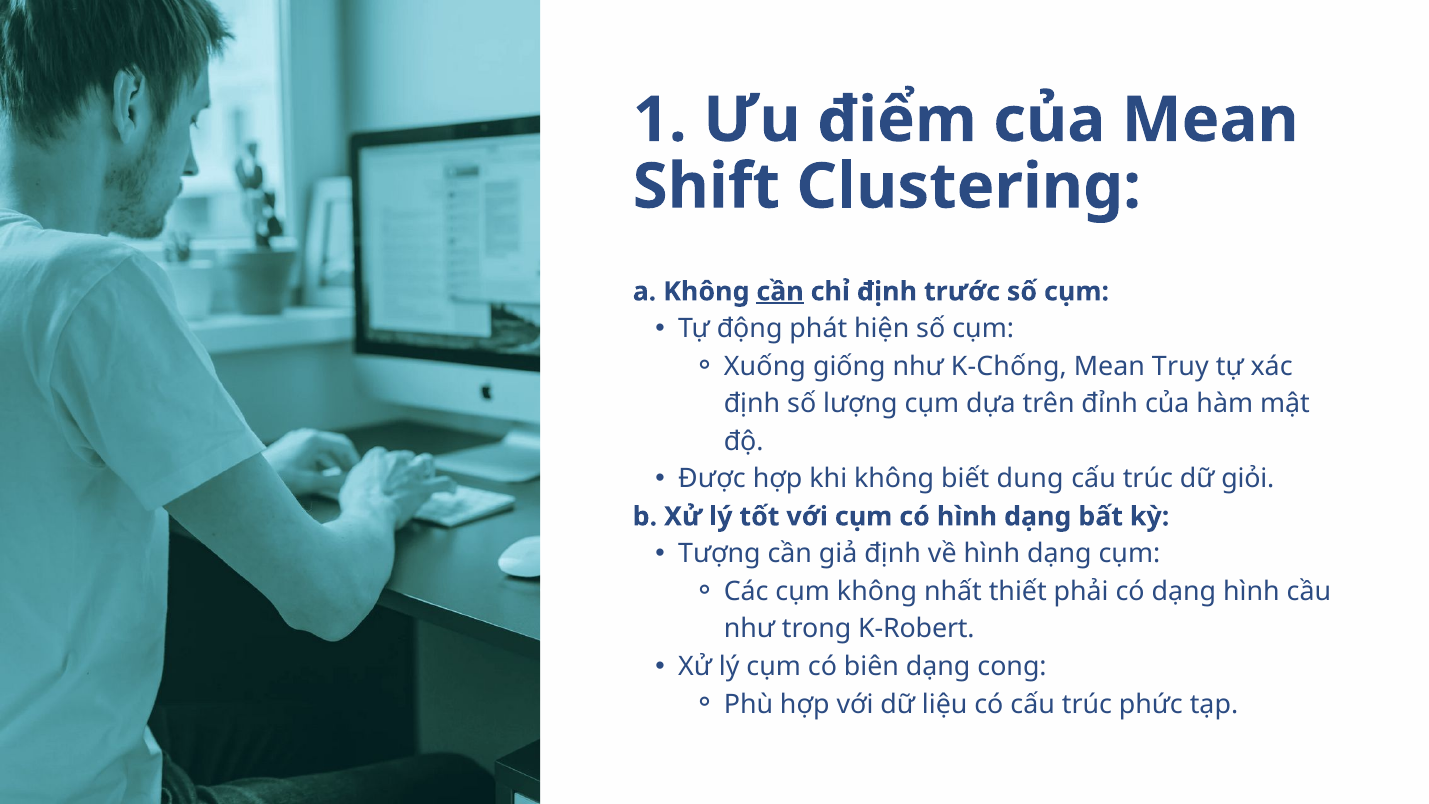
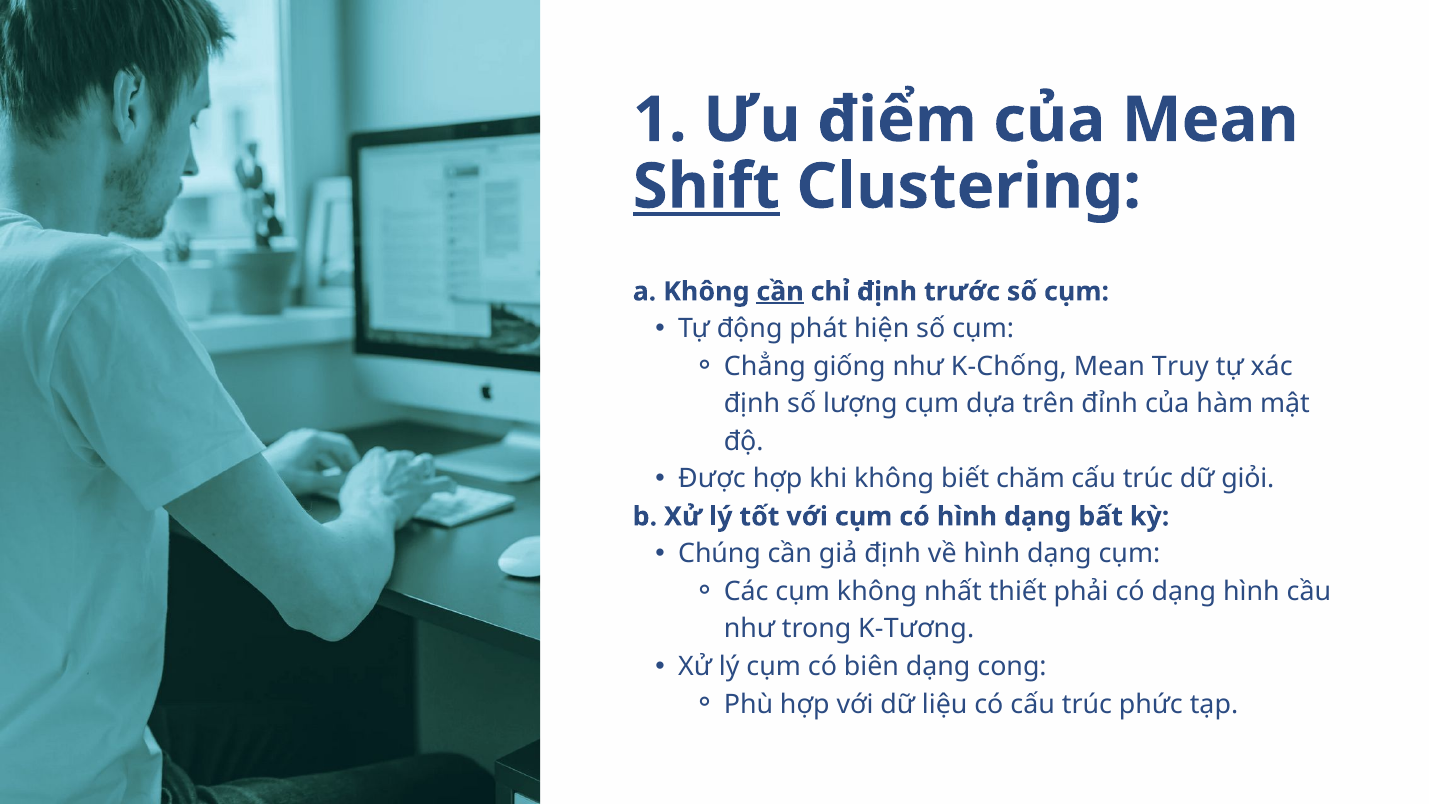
Shift underline: none -> present (706, 187)
Xuống: Xuống -> Chẳng (765, 367)
dung: dung -> chăm (1030, 479)
Tượng: Tượng -> Chúng (719, 554)
K-Robert: K-Robert -> K-Tương (916, 629)
